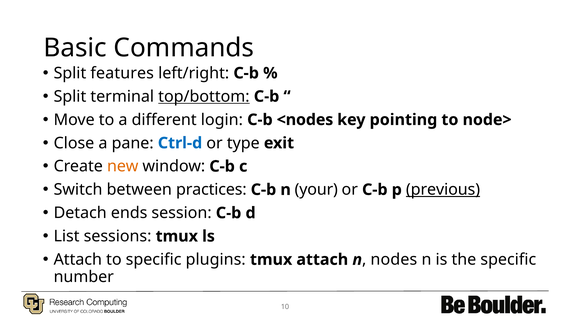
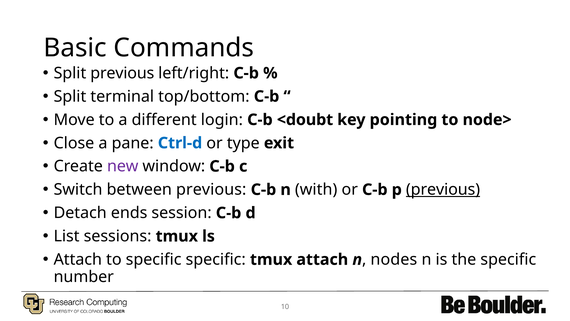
Split features: features -> previous (122, 73)
top/bottom underline: present -> none (204, 96)
<nodes: <nodes -> <doubt (305, 120)
new colour: orange -> purple (123, 166)
between practices: practices -> previous (211, 189)
your: your -> with (316, 189)
specific plugins: plugins -> specific (216, 259)
